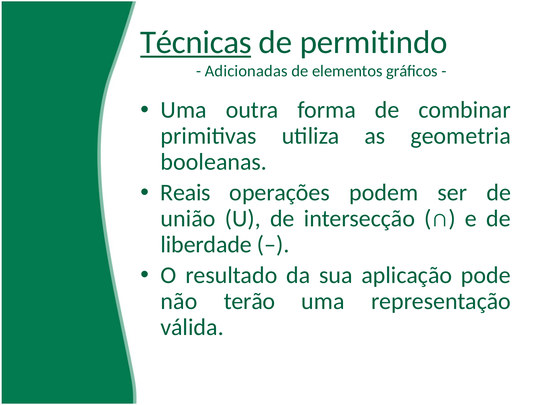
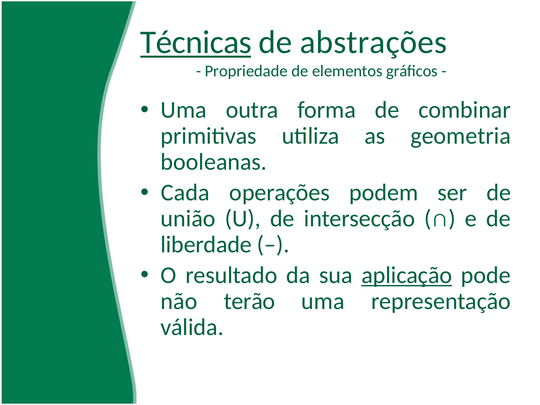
permitindo: permitindo -> abstrações (373, 42)
Adicionadas: Adicionadas -> Propriedade (246, 71)
Reais: Reais -> Cada (185, 193)
aplicação underline: none -> present (407, 275)
